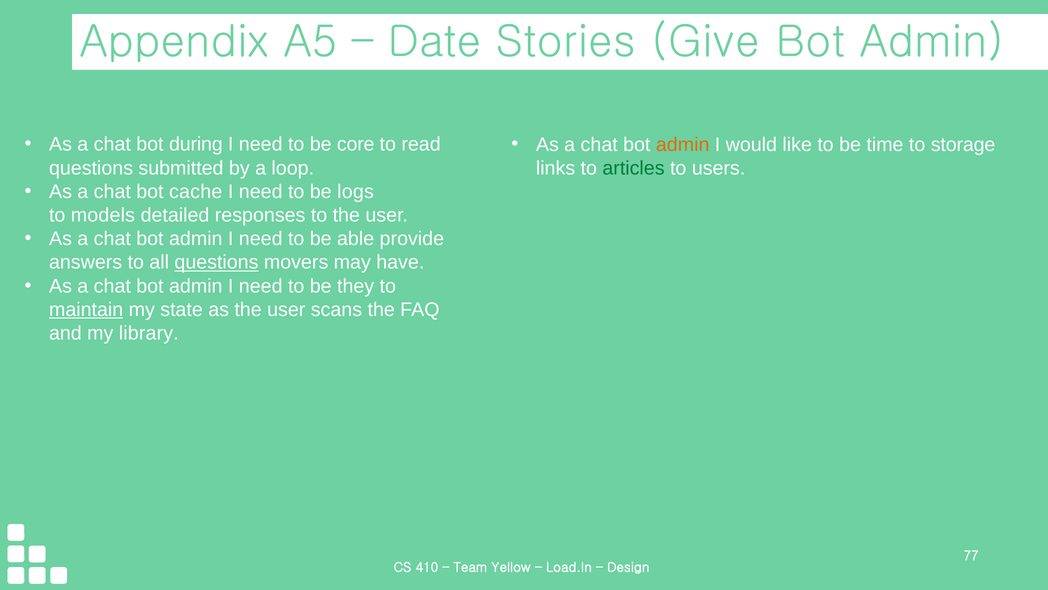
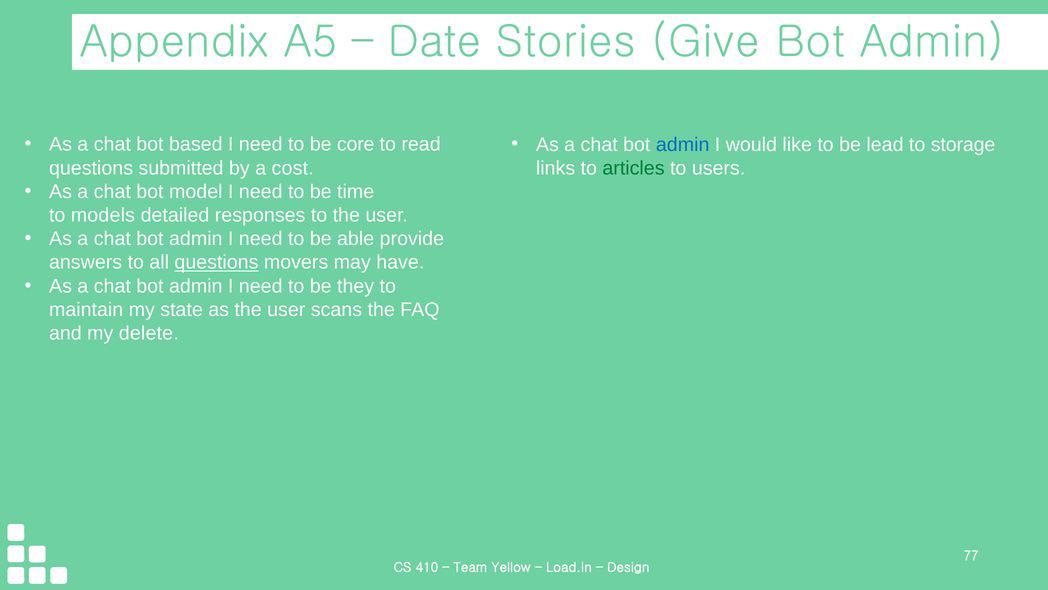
during: during -> based (196, 144)
admin colour: orange -> blue (683, 144)
time: time -> lead (885, 144)
loop: loop -> cost (293, 168)
cache: cache -> model (196, 191)
logs: logs -> time (356, 191)
maintain underline: present -> none (86, 309)
library: library -> delete (149, 333)
